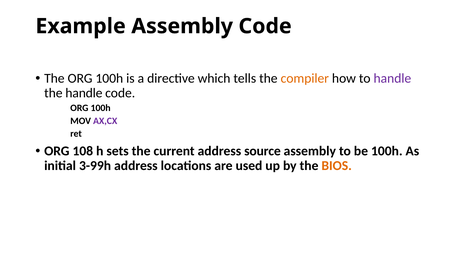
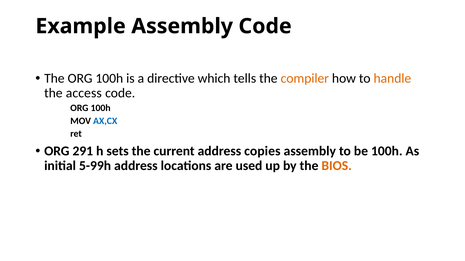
handle colour: purple -> orange (392, 79)
the handle: handle -> access (84, 93)
AX,CX colour: purple -> blue (105, 121)
108: 108 -> 291 (83, 151)
source: source -> copies (262, 151)
3-99h: 3-99h -> 5-99h (95, 166)
